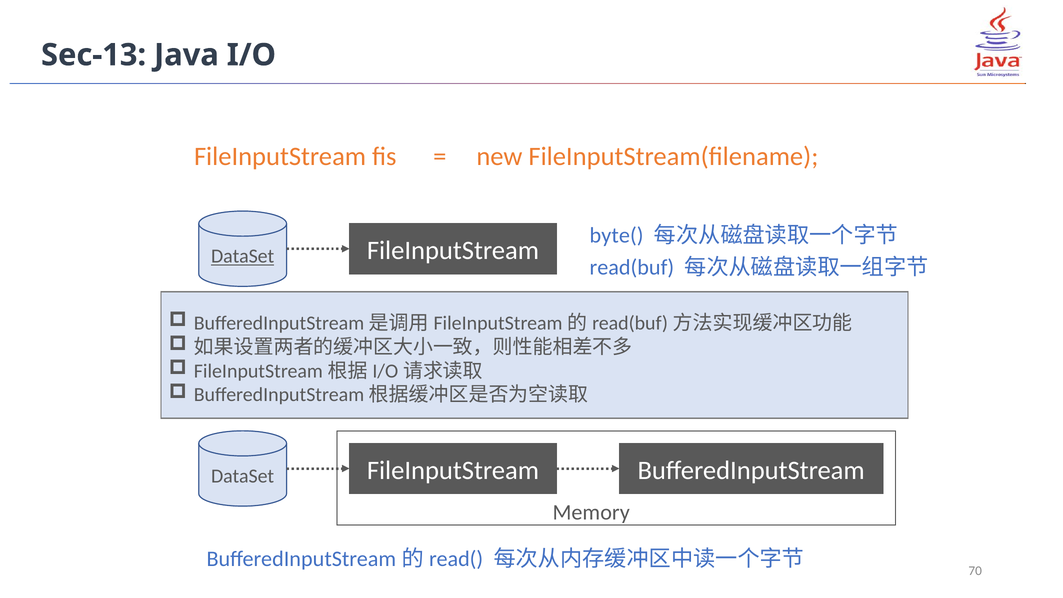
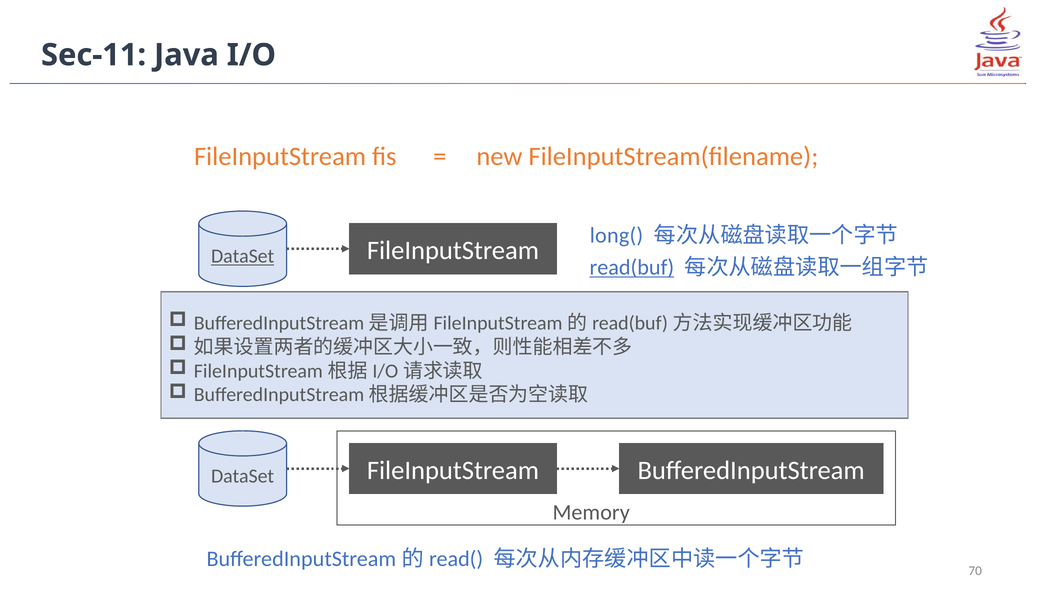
Sec-13: Sec-13 -> Sec-11 (94, 55)
byte(: byte( -> long( (616, 235)
read(buf underline: none -> present (632, 268)
